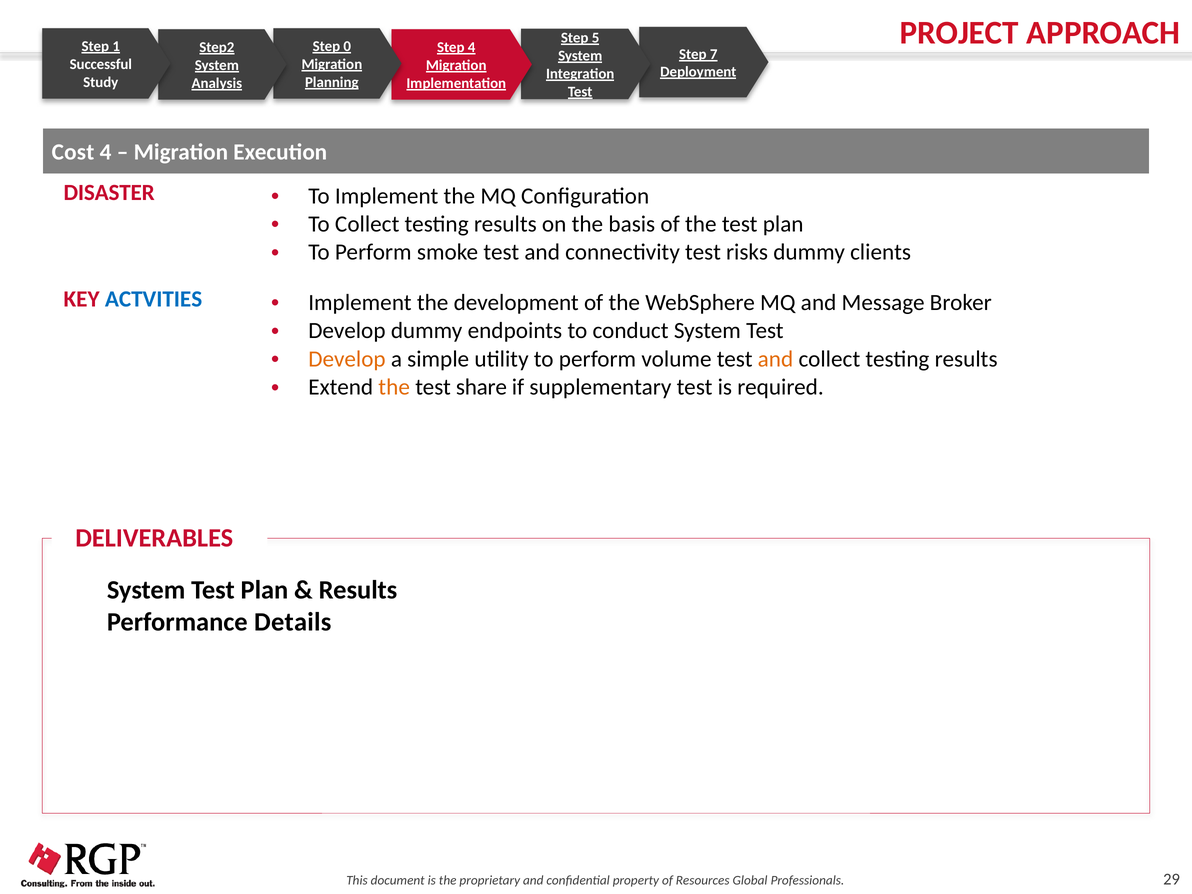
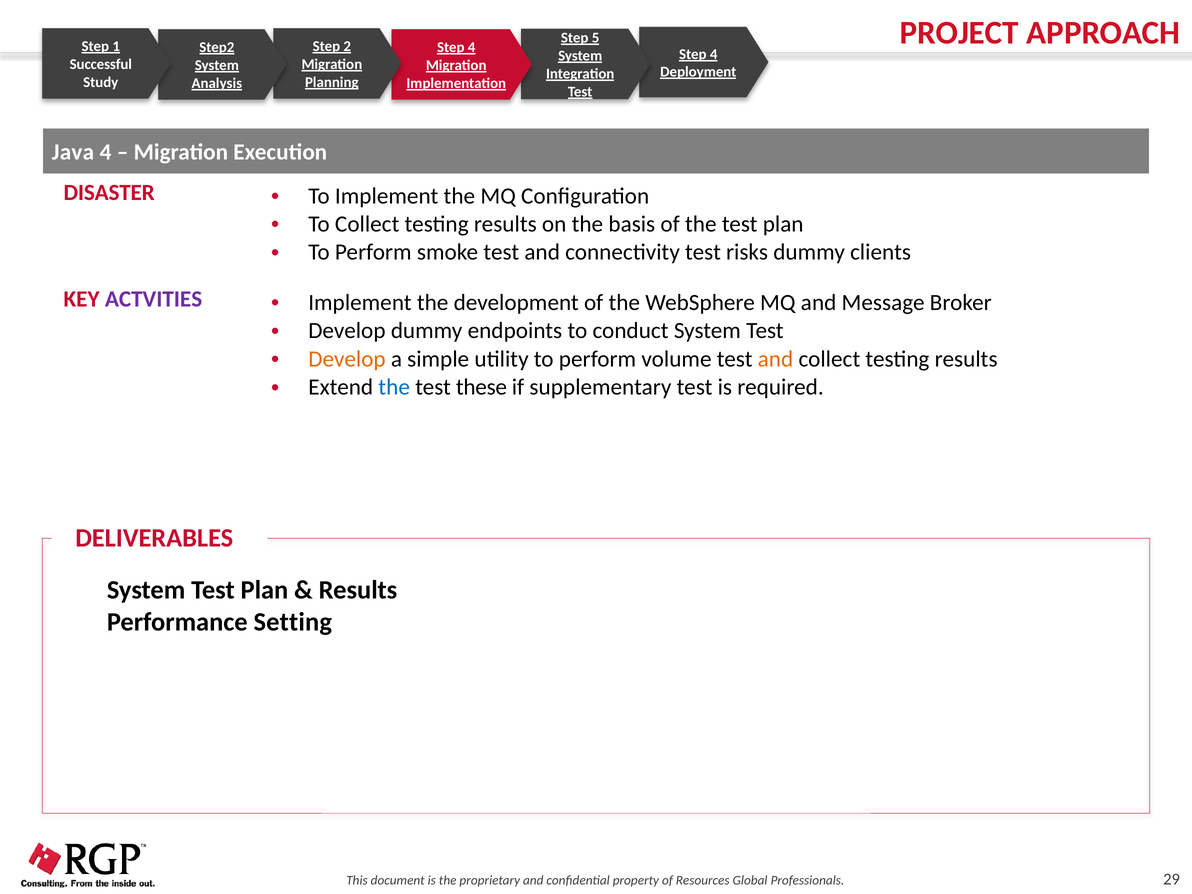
0: 0 -> 2 (347, 47)
7: 7 -> 4 (714, 54)
Cost: Cost -> Java (73, 152)
ACTVITIES colour: blue -> purple (154, 299)
the colour: orange -> blue (394, 387)
share: share -> these (481, 387)
Details: Details -> Setting (293, 622)
